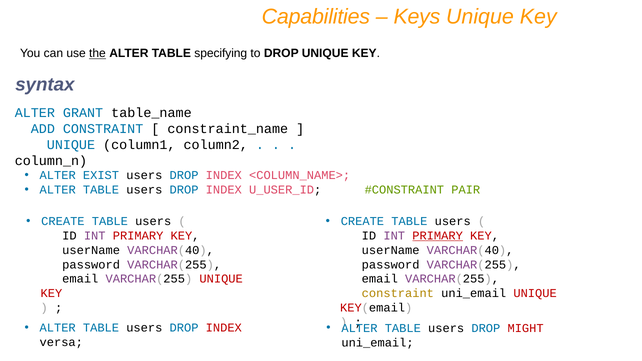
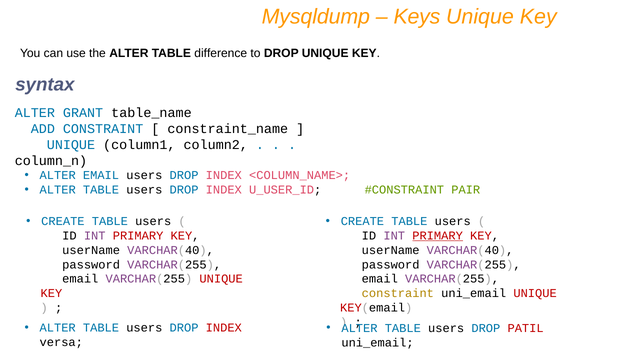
Capabilities: Capabilities -> Mysqldump (316, 17)
the underline: present -> none (97, 53)
specifying: specifying -> difference (221, 53)
ALTER EXIST: EXIST -> EMAIL (101, 175)
MIGHT: MIGHT -> PATIL (526, 328)
